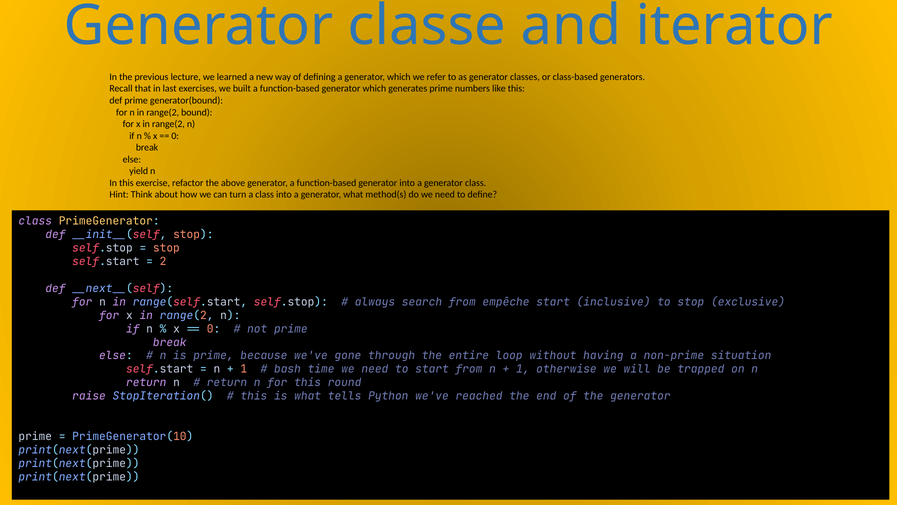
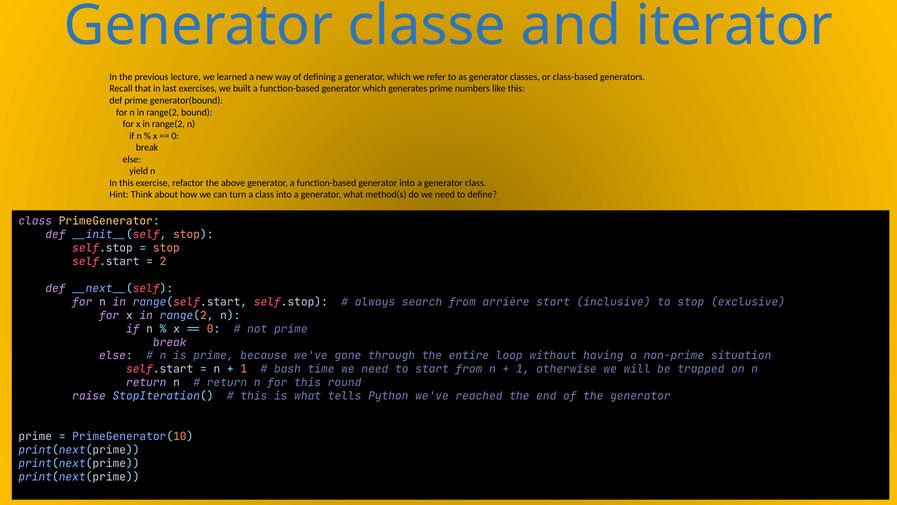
empêche: empêche -> arrière (506, 302)
